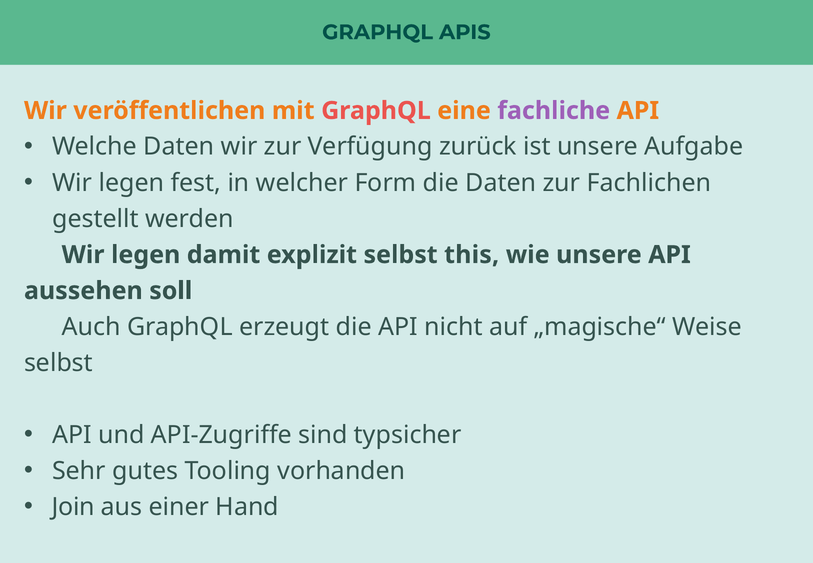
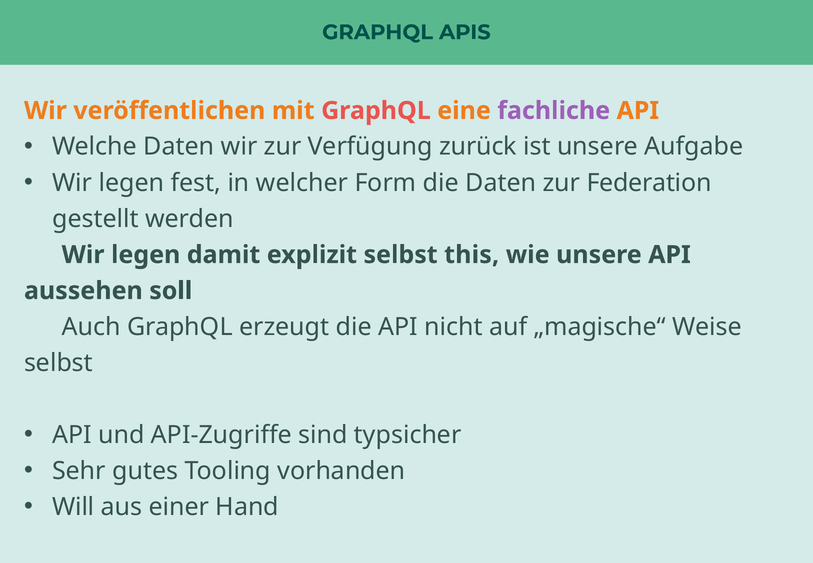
Fachlichen: Fachlichen -> Federation (649, 183)
Join: Join -> Will (73, 507)
